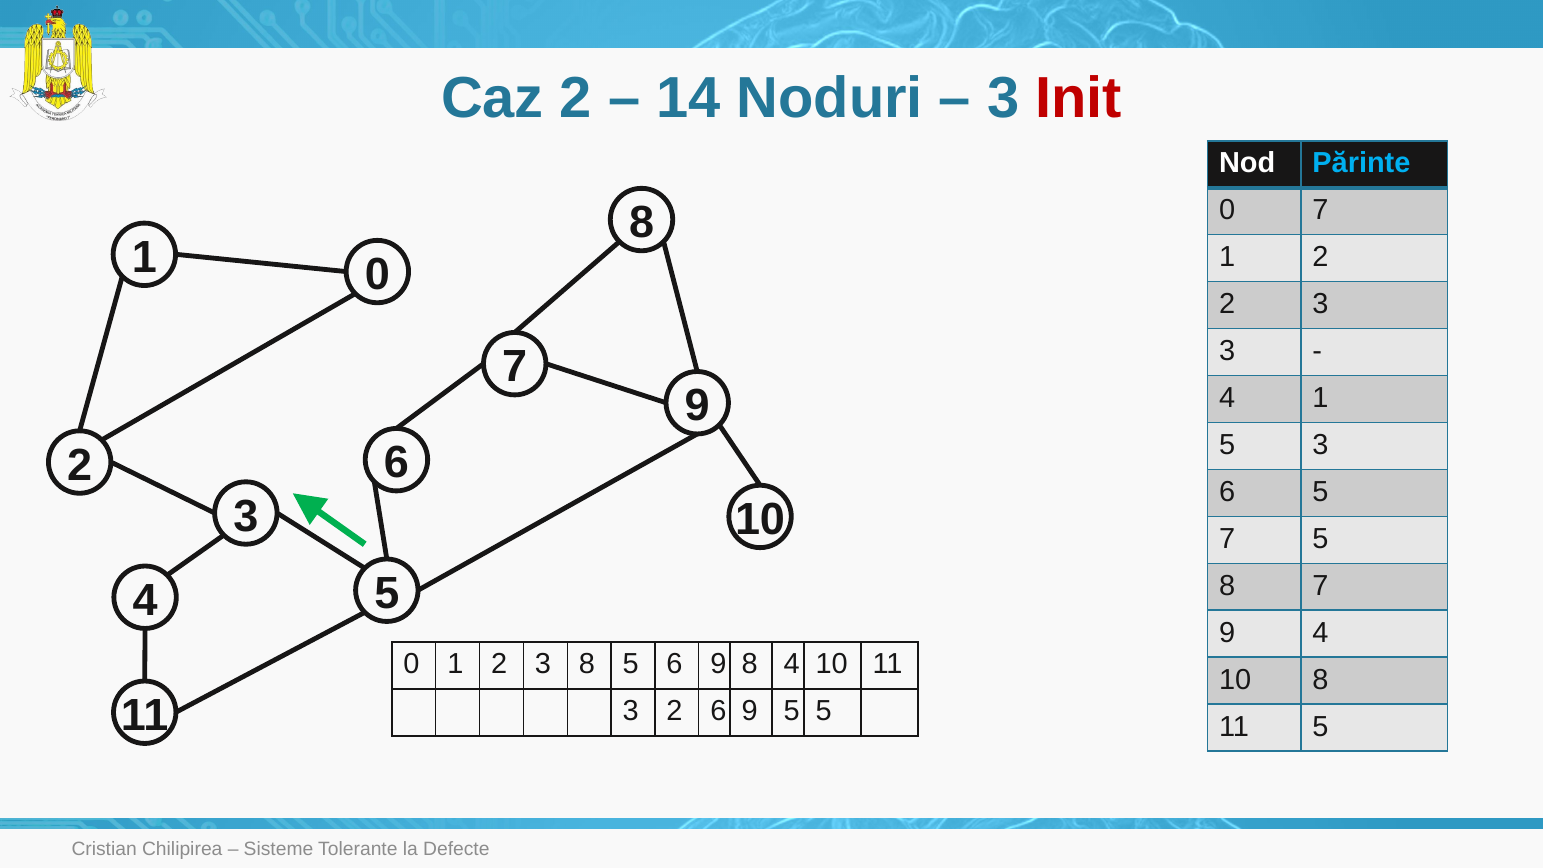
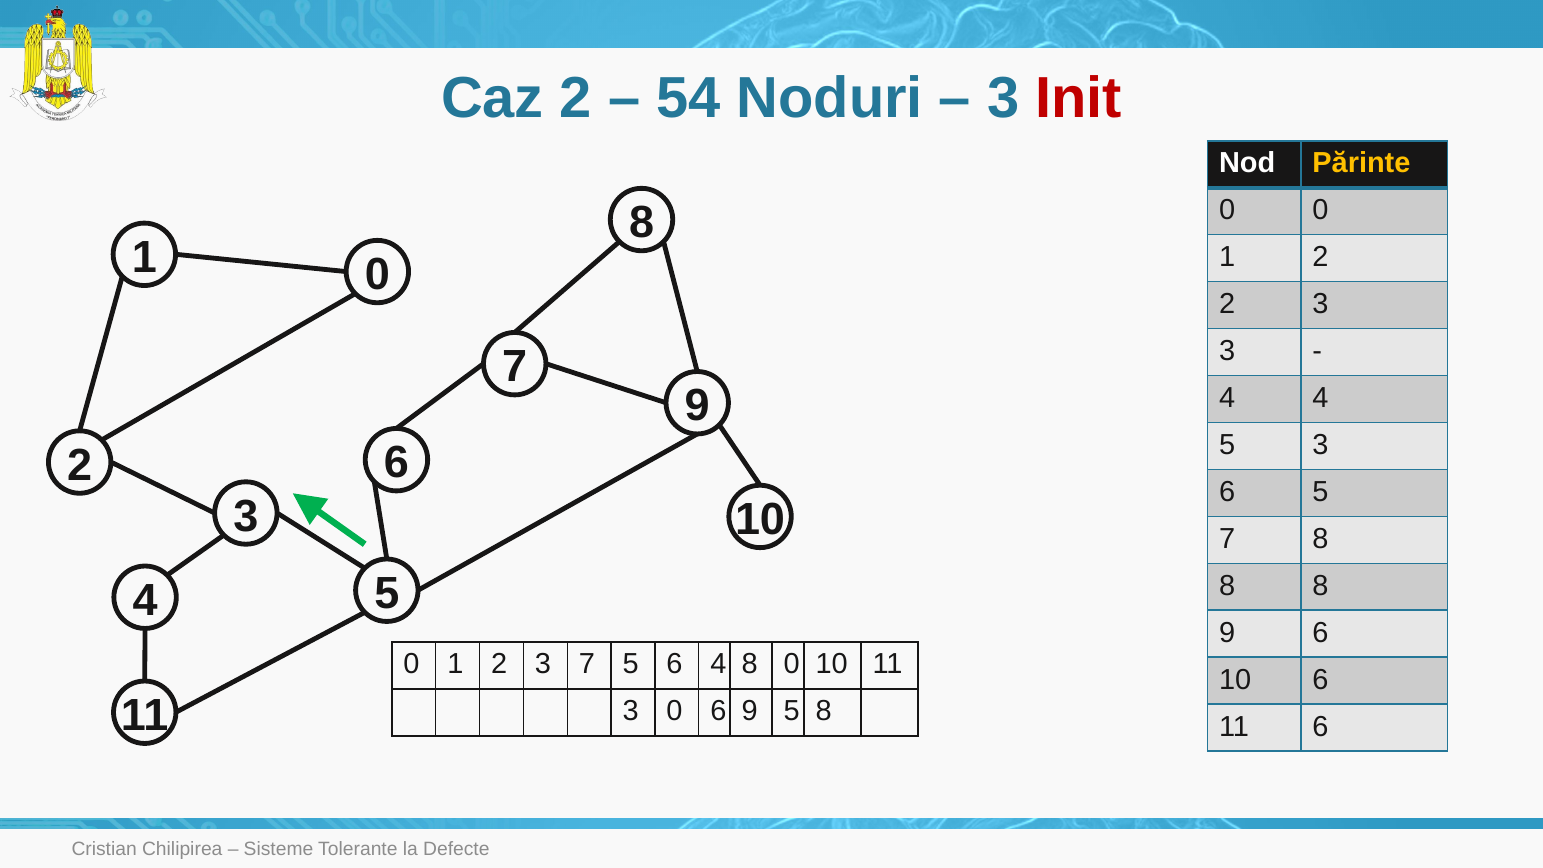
14: 14 -> 54 (689, 98)
Părinte colour: light blue -> yellow (1361, 163)
0 7: 7 -> 0 (1320, 210)
4 1: 1 -> 4 (1320, 398)
5: 5 -> 8 (1320, 539)
7: 7 -> 8 (1320, 586)
9 4: 4 -> 6 (1320, 633)
3 8: 8 -> 7 (587, 664)
5 6 9: 9 -> 4 (718, 664)
8 4: 4 -> 0 (792, 664)
10 8: 8 -> 6 (1320, 680)
3 2: 2 -> 0 (675, 711)
5 5: 5 -> 8 (824, 711)
5: 5 -> 6 (1320, 726)
